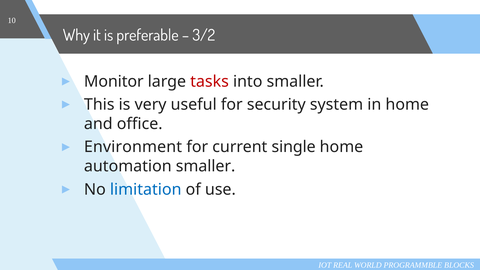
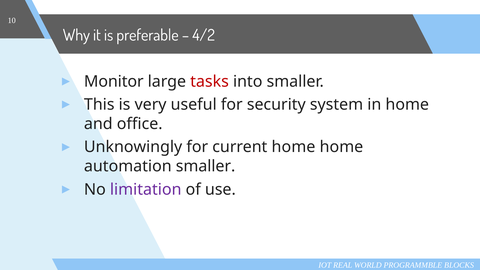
3/2: 3/2 -> 4/2 (204, 35)
Environment: Environment -> Unknowingly (133, 147)
current single: single -> home (293, 147)
limitation colour: blue -> purple (146, 189)
